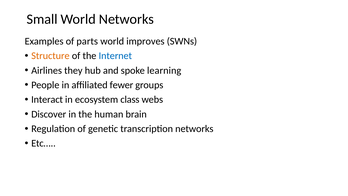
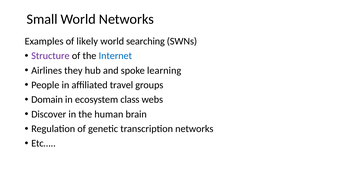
parts: parts -> likely (87, 41)
improves: improves -> searching (145, 41)
Structure colour: orange -> purple (50, 56)
fewer: fewer -> travel (121, 85)
Interact: Interact -> Domain (47, 99)
